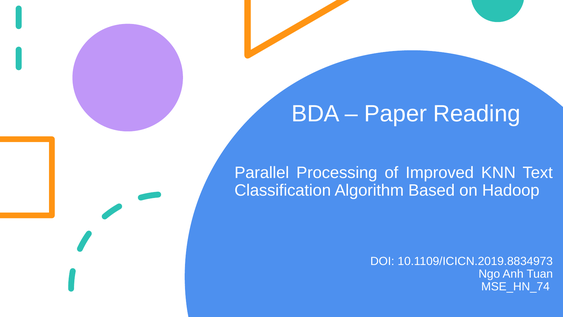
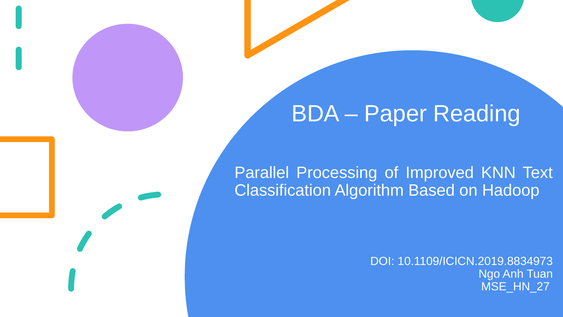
MSE_HN_74: MSE_HN_74 -> MSE_HN_27 (515, 286)
